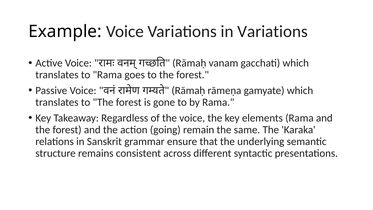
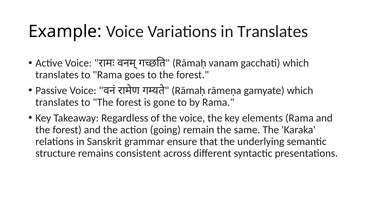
in Variations: Variations -> Translates (273, 31)
